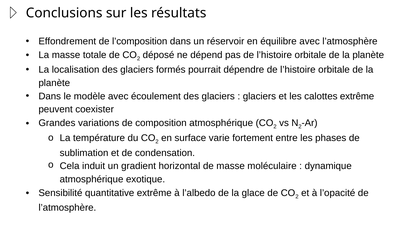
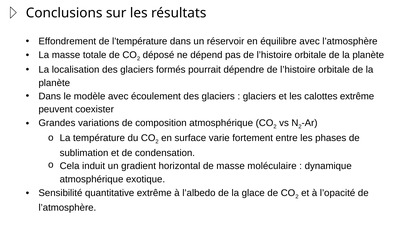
l’composition: l’composition -> l’température (140, 41)
